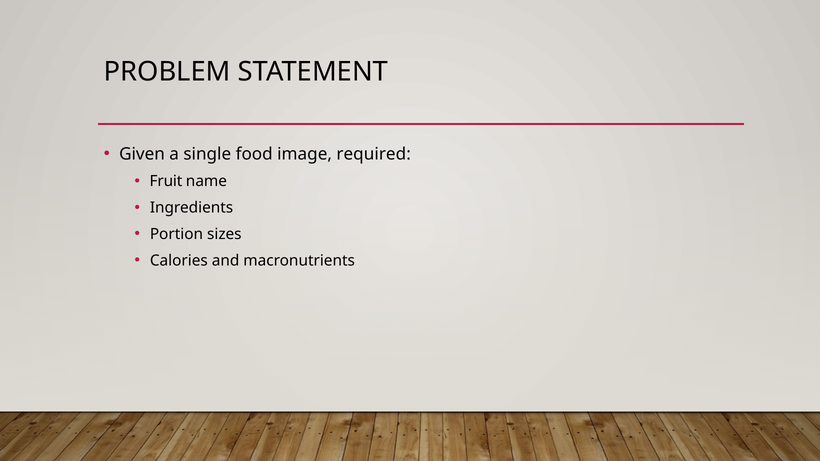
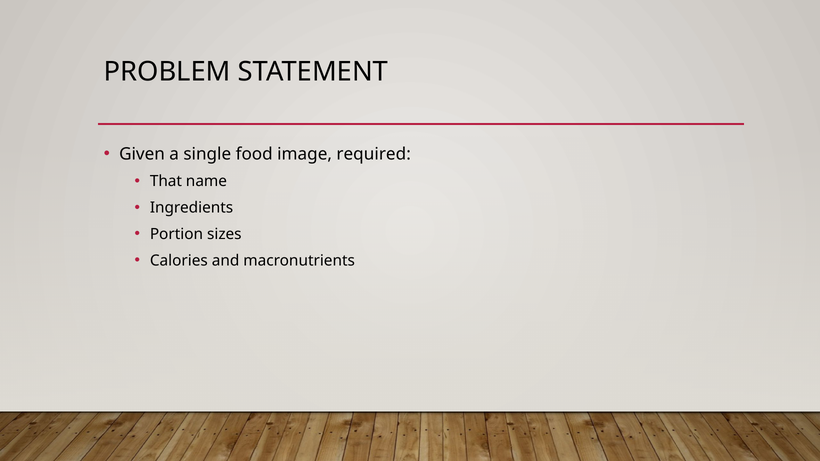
Fruit: Fruit -> That (166, 181)
